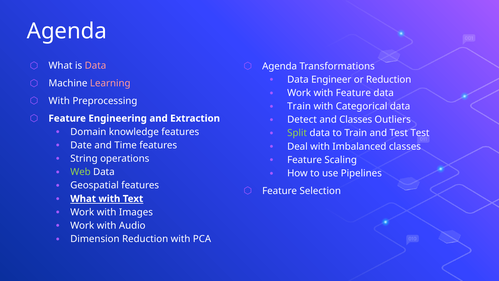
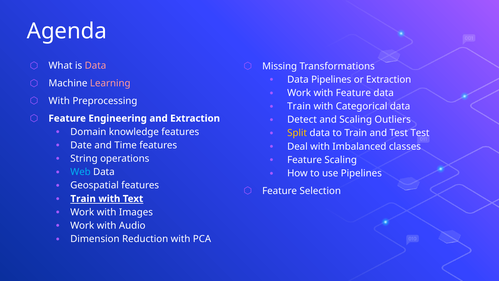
Agenda: Agenda -> Missing (280, 66)
Data Engineer: Engineer -> Pipelines (331, 79)
or Reduction: Reduction -> Extraction (389, 79)
and Classes: Classes -> Scaling (356, 120)
Split colour: light green -> yellow (297, 133)
Web colour: light green -> light blue (80, 172)
What: What -> Train (83, 199)
